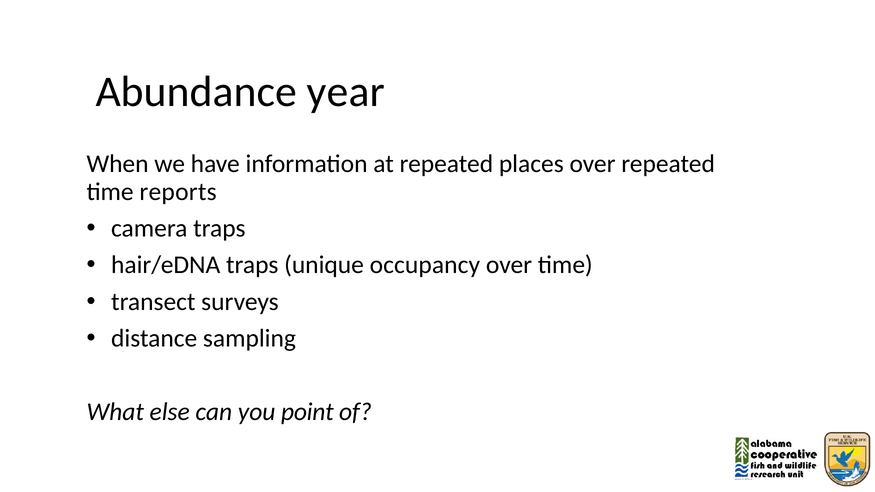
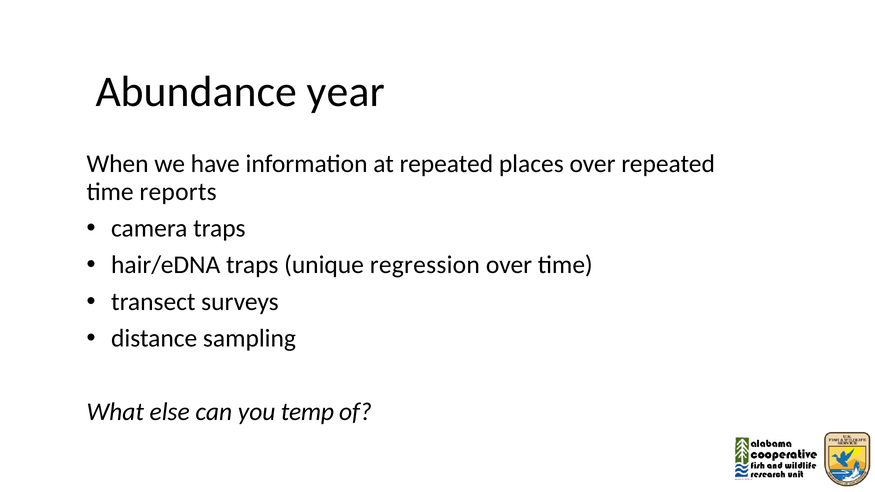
occupancy: occupancy -> regression (425, 265)
point: point -> temp (307, 412)
